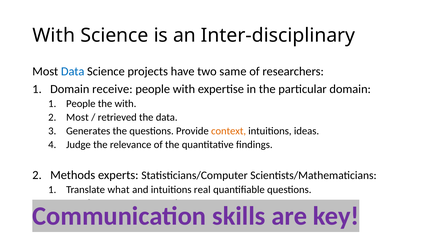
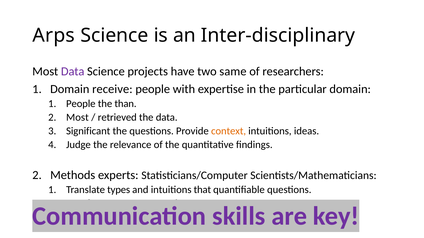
With: With -> Arps (54, 36)
Data colour: blue -> purple (73, 72)
the with: with -> than (126, 104)
Generates: Generates -> Significant (88, 131)
what: what -> types (119, 190)
real: real -> that (202, 190)
